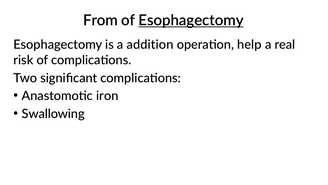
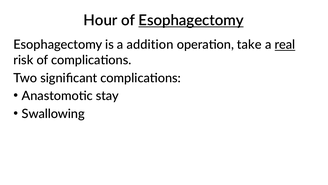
From: From -> Hour (100, 20)
help: help -> take (249, 45)
real underline: none -> present (285, 45)
iron: iron -> stay (107, 96)
